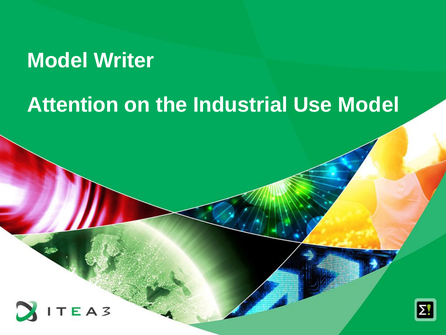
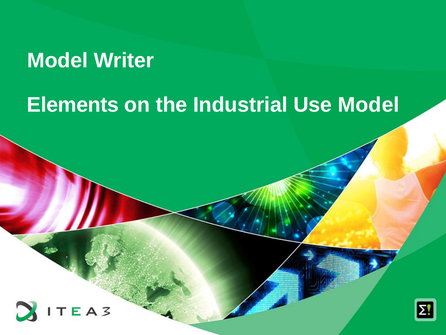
Attention: Attention -> Elements (73, 105)
